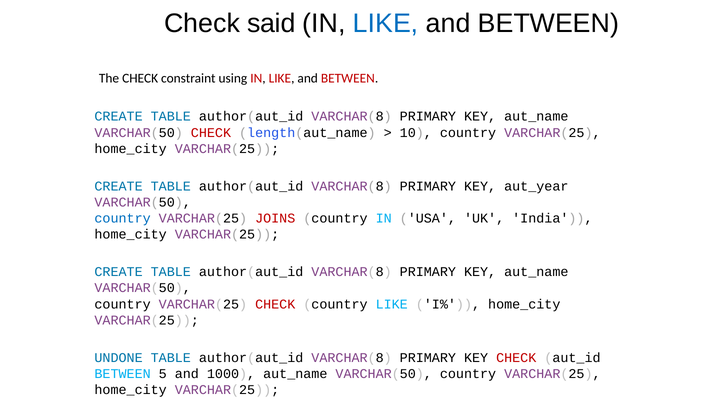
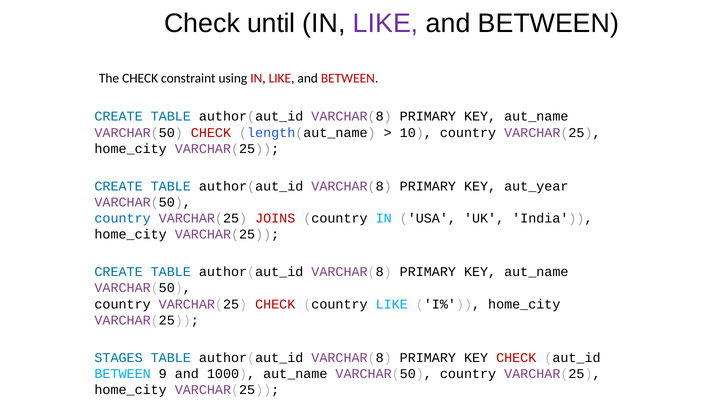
said: said -> until (271, 23)
LIKE colour: blue -> purple (386, 23)
UNDONE: UNDONE -> STAGES (119, 357)
5: 5 -> 9 (163, 374)
